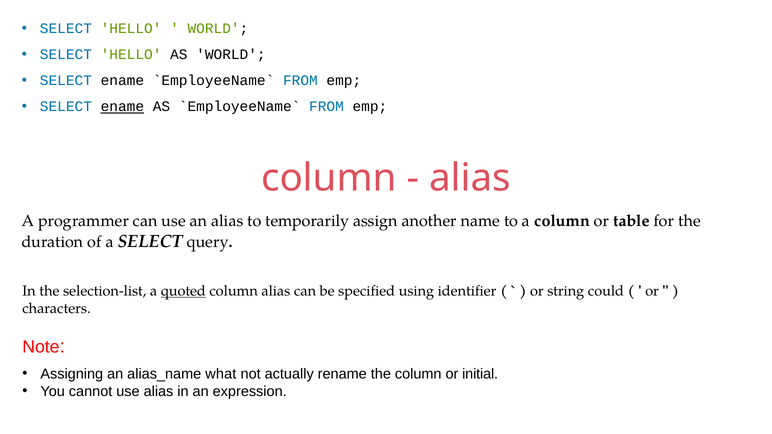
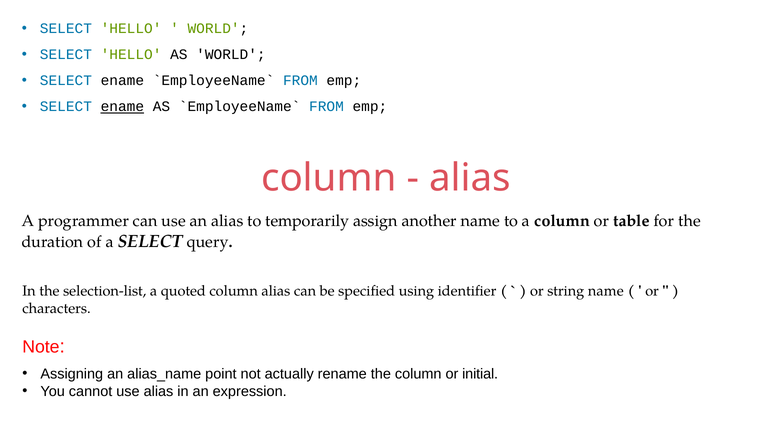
quoted underline: present -> none (183, 291)
string could: could -> name (606, 291)
what: what -> point (221, 374)
